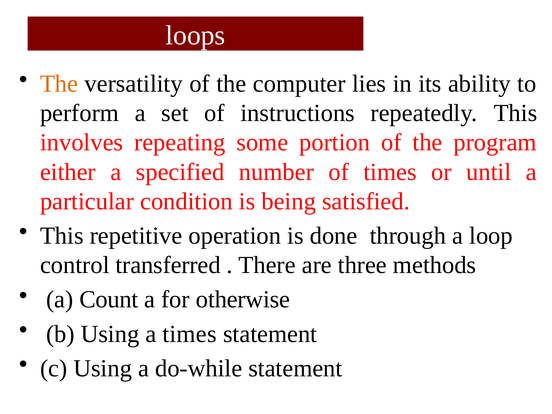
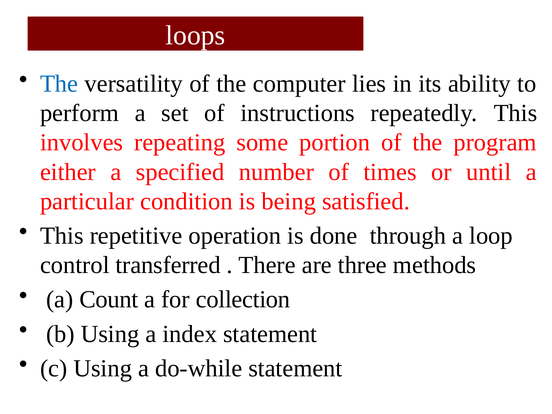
The colour: orange -> blue (59, 84)
otherwise: otherwise -> collection (243, 300)
a times: times -> index (190, 334)
